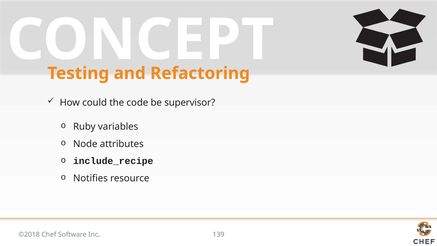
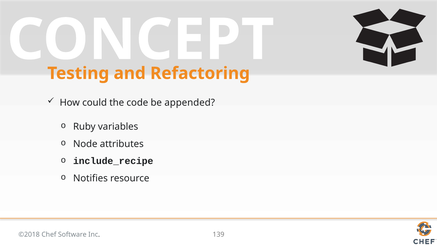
supervisor: supervisor -> appended (190, 103)
